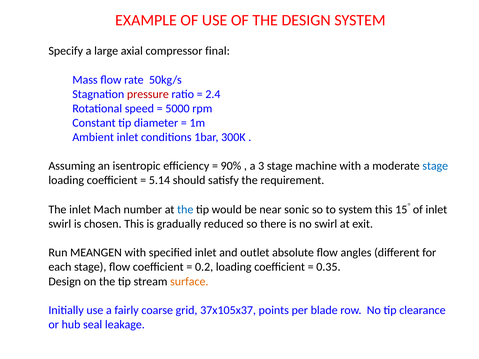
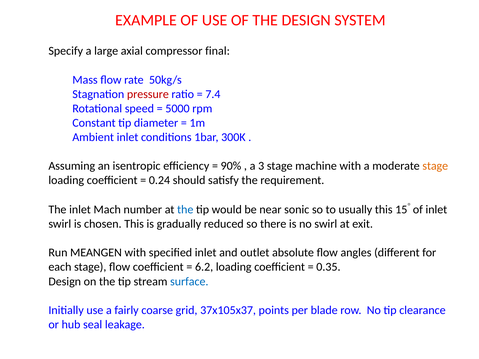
2.4: 2.4 -> 7.4 (213, 94)
stage colour: blue -> orange (435, 166)
5.14: 5.14 -> 0.24 (160, 180)
to system: system -> usually (355, 210)
0.2: 0.2 -> 6.2 (204, 267)
surface colour: orange -> blue (189, 282)
